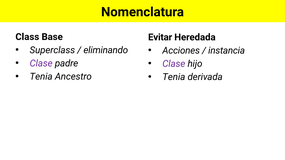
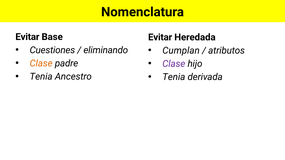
Class: Class -> Evitar (27, 37)
Superclass: Superclass -> Cuestiones (52, 50)
Acciones: Acciones -> Cumplan (181, 51)
instancia: instancia -> atributos (227, 51)
Clase colour: purple -> orange (41, 63)
